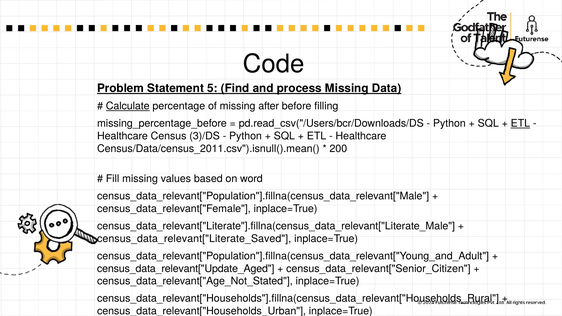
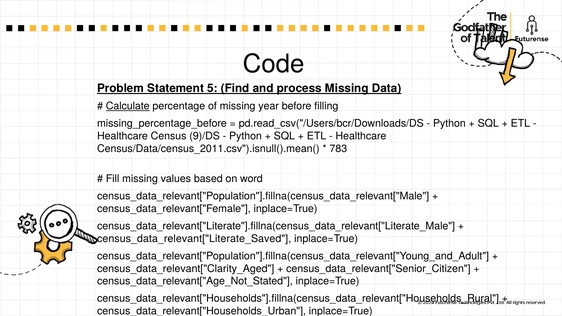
after: after -> year (269, 106)
ETL underline: present -> none (520, 123)
3)/DS: 3)/DS -> 9)/DS (205, 136)
200: 200 -> 783 (338, 149)
census_data_relevant["Update_Aged: census_data_relevant["Update_Aged -> census_data_relevant["Clarity_Aged (186, 269)
